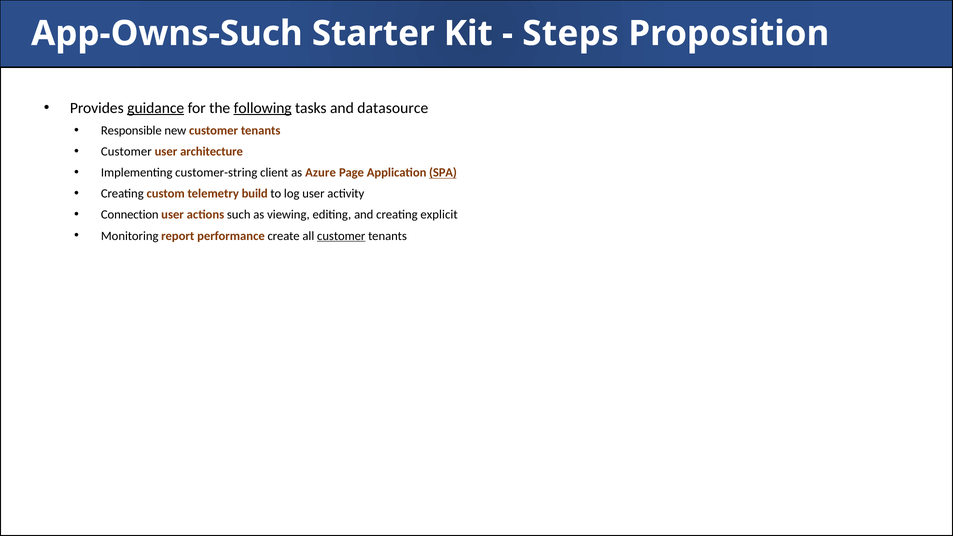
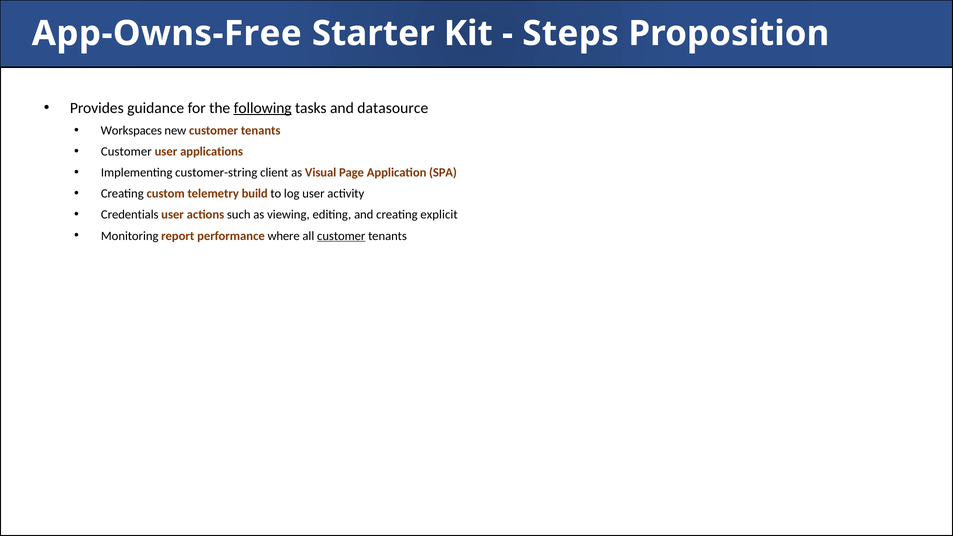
App-Owns-Such: App-Owns-Such -> App-Owns-Free (167, 33)
guidance underline: present -> none (156, 108)
Responsible: Responsible -> Workspaces (131, 131)
architecture: architecture -> applications (212, 152)
Azure: Azure -> Visual (321, 173)
SPA underline: present -> none (443, 173)
Connection: Connection -> Credentials (130, 215)
create: create -> where (284, 236)
